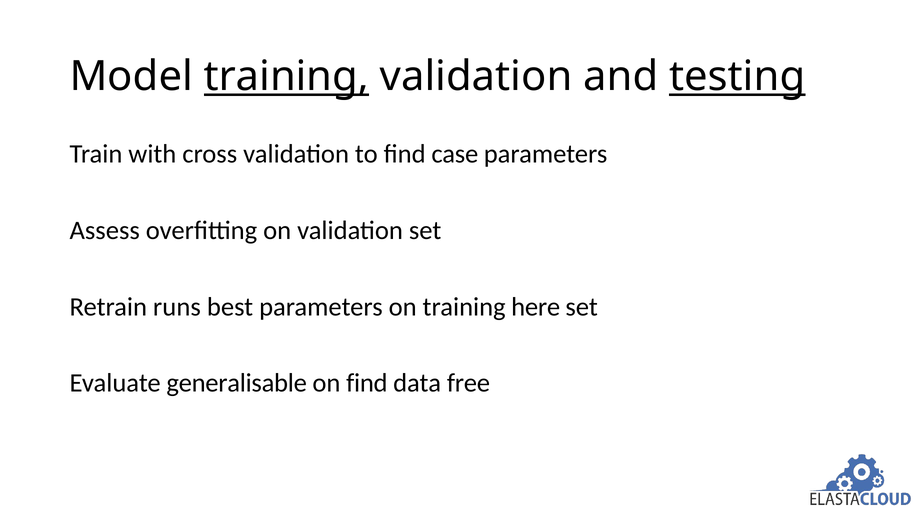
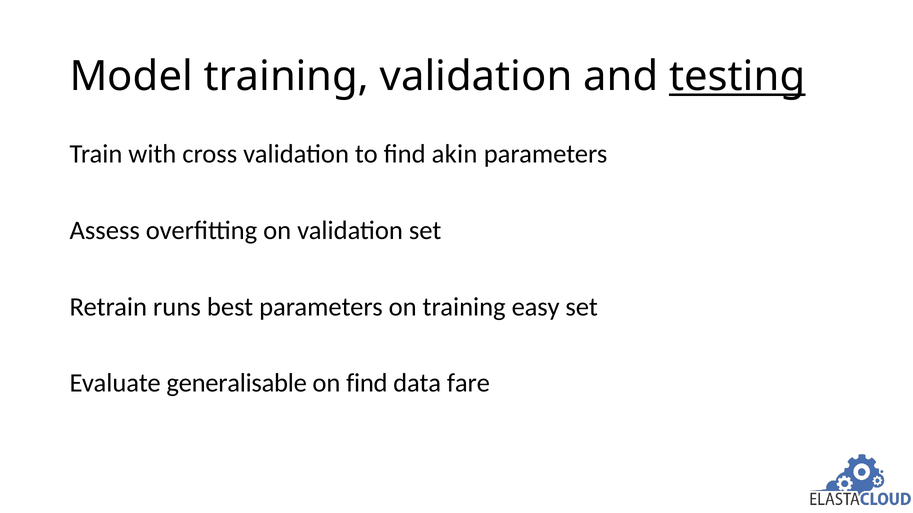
training underline: present -> none (286, 77)
case: case -> akin (455, 154)
here: here -> easy (536, 307)
free: free -> fare (468, 384)
